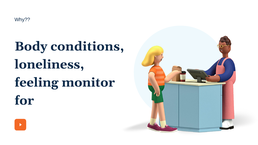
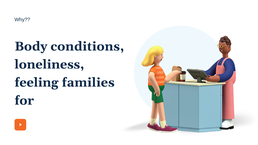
monitor: monitor -> families (88, 83)
